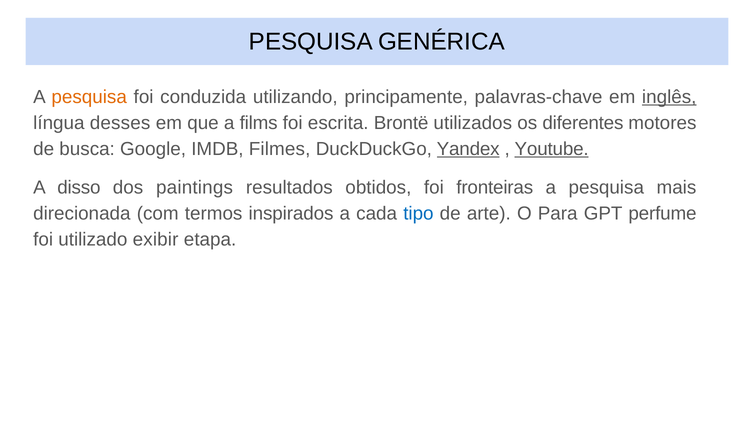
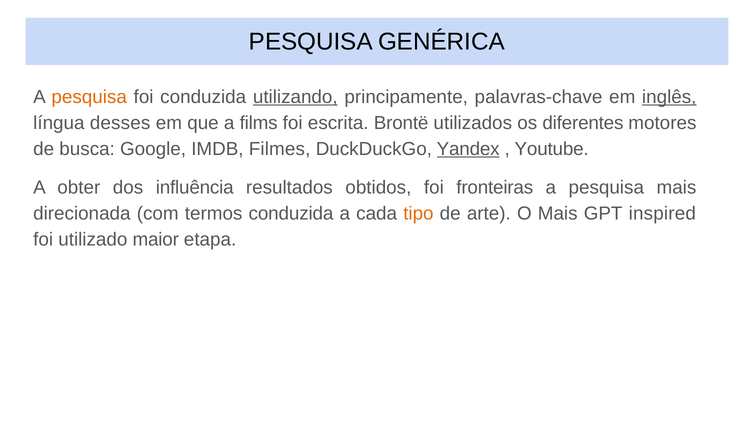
utilizando underline: none -> present (295, 97)
Youtube underline: present -> none (552, 149)
disso: disso -> obter (79, 188)
paintings: paintings -> influência (195, 188)
termos inspirados: inspirados -> conduzida (291, 214)
tipo colour: blue -> orange (418, 214)
O Para: Para -> Mais (558, 214)
perfume: perfume -> inspired (662, 214)
exibir: exibir -> maior (156, 240)
